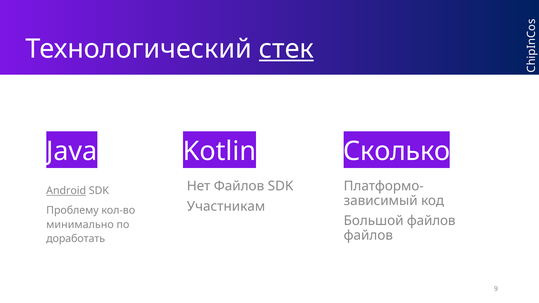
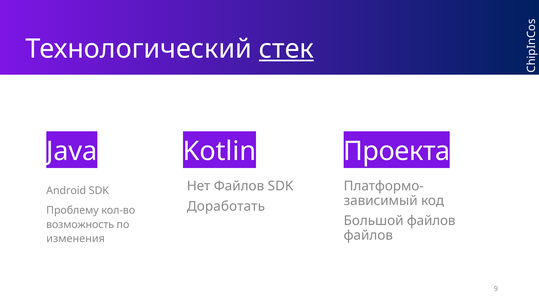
Сколько: Сколько -> Проекта (397, 151)
Android underline: present -> none (66, 191)
Участникам: Участникам -> Доработать (226, 206)
минимально: минимально -> возможность (80, 225)
доработать: доработать -> изменения (76, 239)
